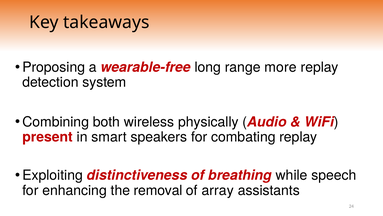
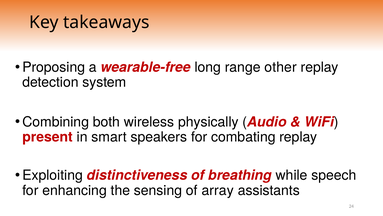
more: more -> other (281, 67)
removal: removal -> sensing (158, 190)
